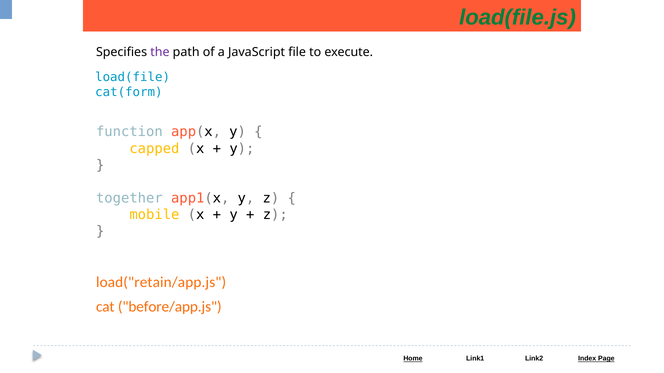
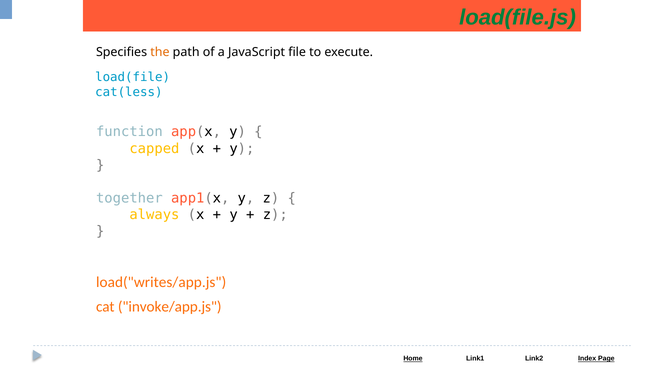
the colour: purple -> orange (160, 52)
cat(form: cat(form -> cat(less (129, 92)
mobile: mobile -> always (154, 215)
load("retain/app.js: load("retain/app.js -> load("writes/app.js (161, 282)
before/app.js: before/app.js -> invoke/app.js (170, 307)
